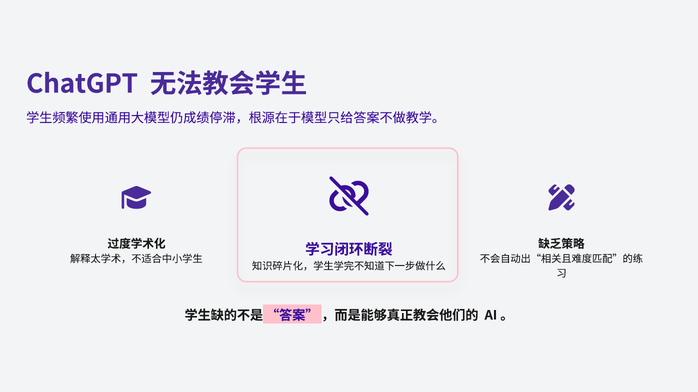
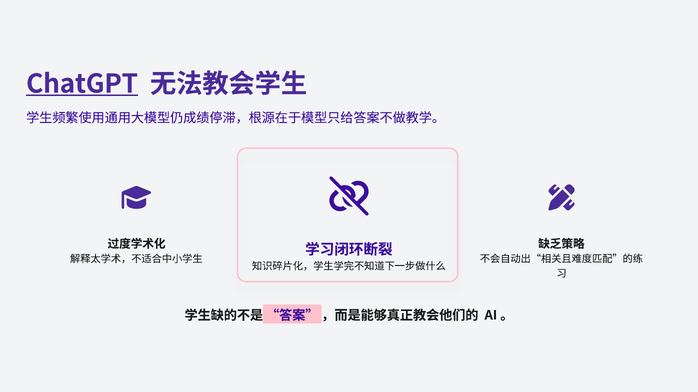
ChatGPT underline: none -> present (82, 84)
